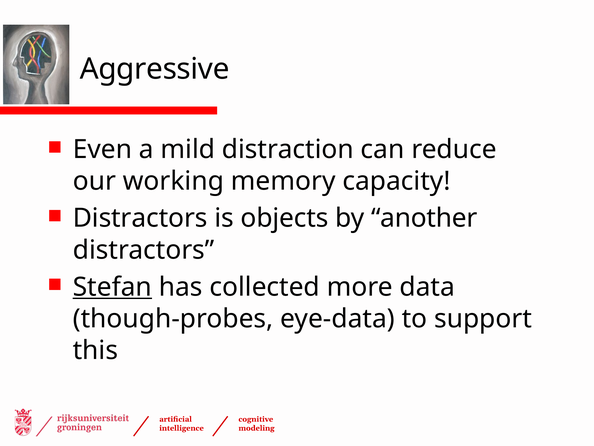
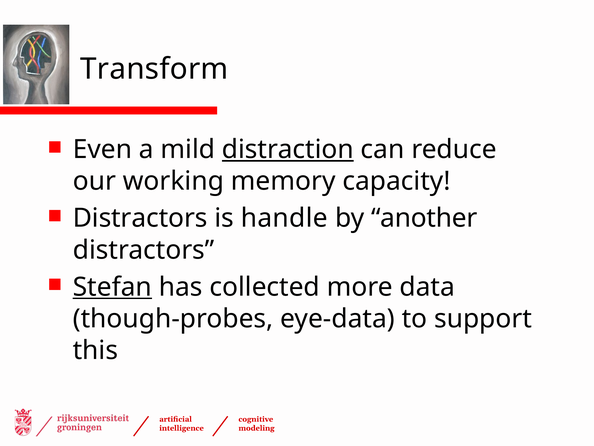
Aggressive: Aggressive -> Transform (154, 69)
distraction underline: none -> present (288, 149)
objects: objects -> handle (284, 218)
